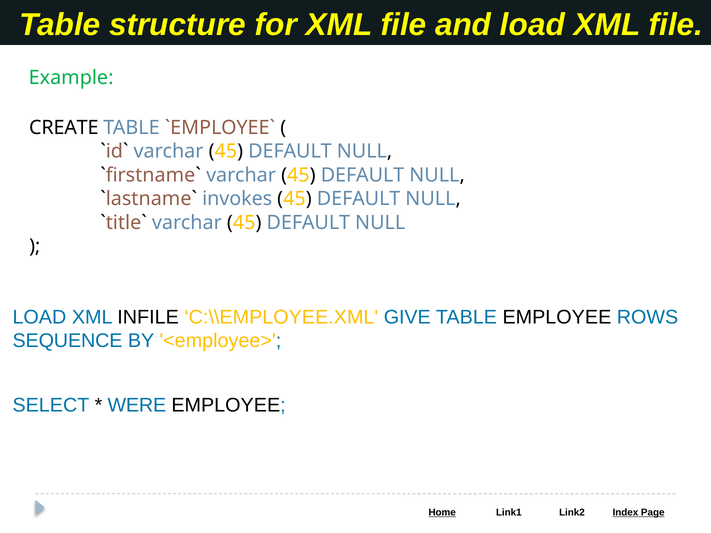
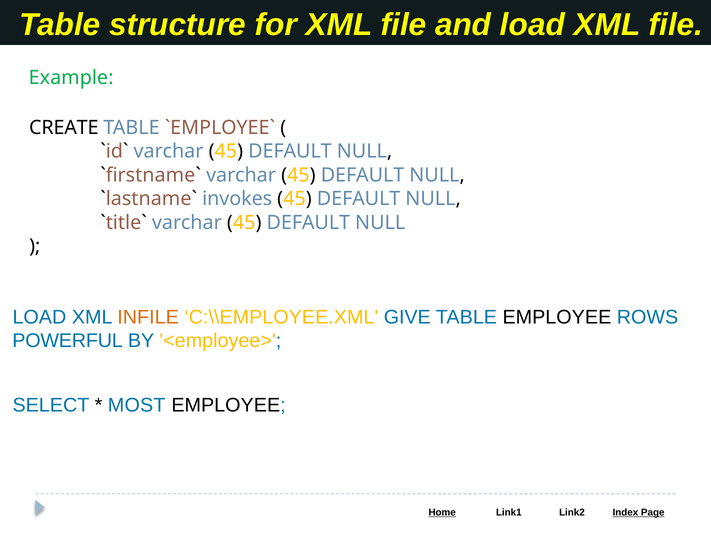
INFILE colour: black -> orange (148, 317)
SEQUENCE: SEQUENCE -> POWERFUL (68, 341)
WERE: WERE -> MOST (137, 406)
